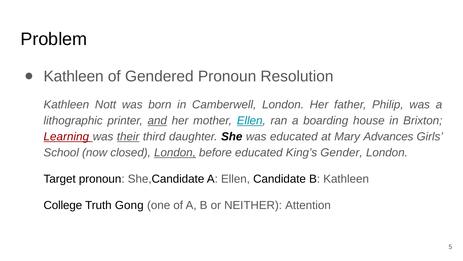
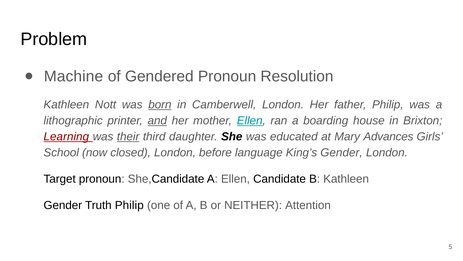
Kathleen: Kathleen -> Machine (73, 76)
born underline: none -> present (160, 104)
London underline: present -> none (175, 152)
before educated: educated -> language (259, 152)
College: College -> Gender (63, 205)
Truth Gong: Gong -> Philip (129, 205)
